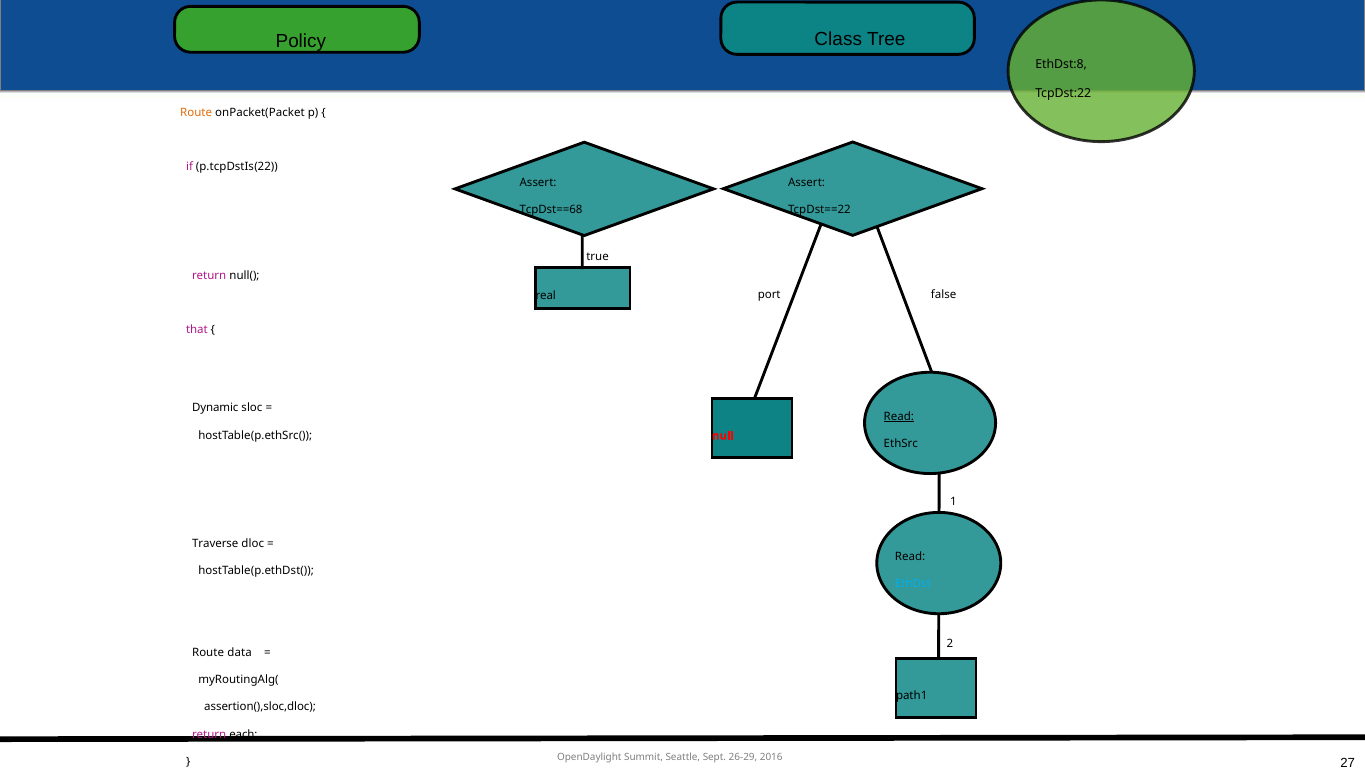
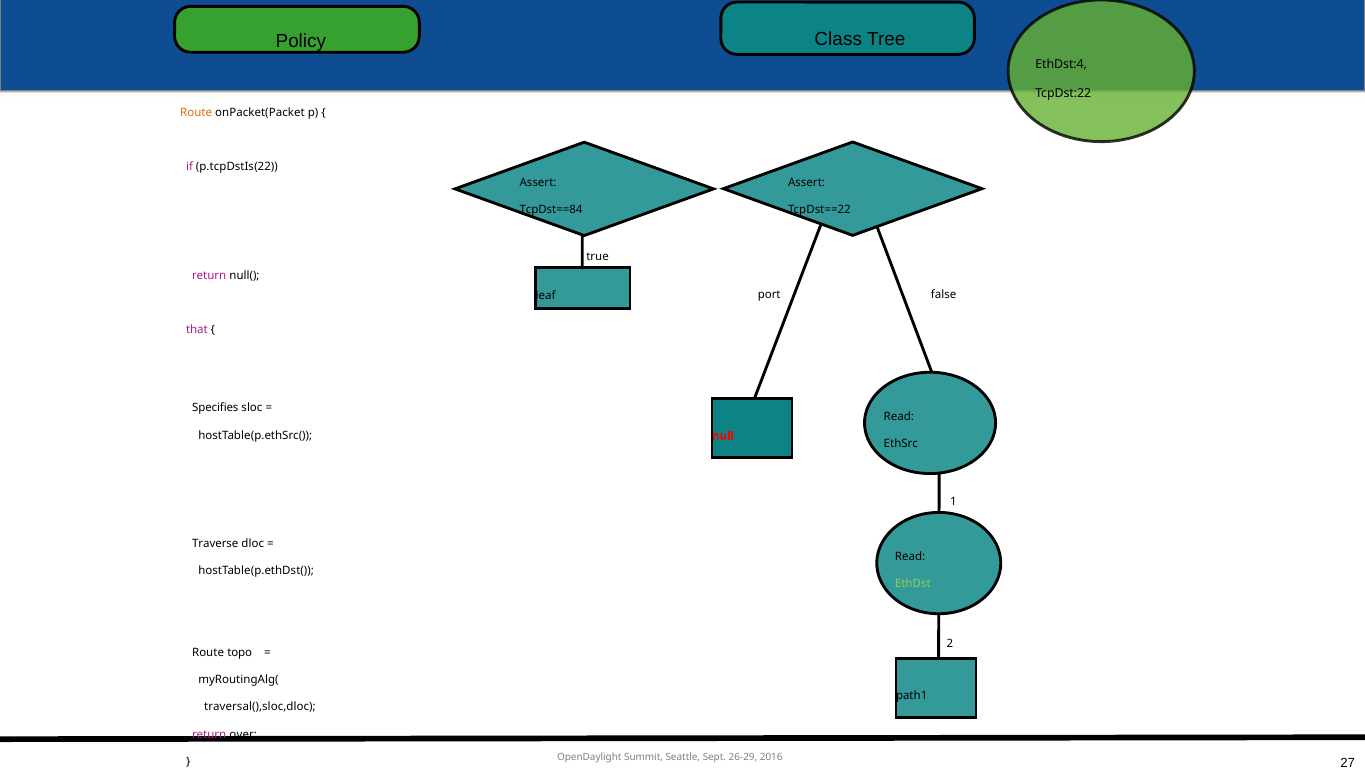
EthDst:8: EthDst:8 -> EthDst:4 (1061, 64)
TcpDst==68: TcpDst==68 -> TcpDst==84 (551, 210)
real: real -> leaf (546, 296)
Dynamic: Dynamic -> Specifies (215, 408)
Read underline: present -> none (899, 417)
EthDst colour: light blue -> light green (913, 584)
data: data -> topo (240, 653)
assertion(),sloc,dloc: assertion(),sloc,dloc -> traversal(),sloc,dloc (260, 707)
each: each -> over (243, 734)
